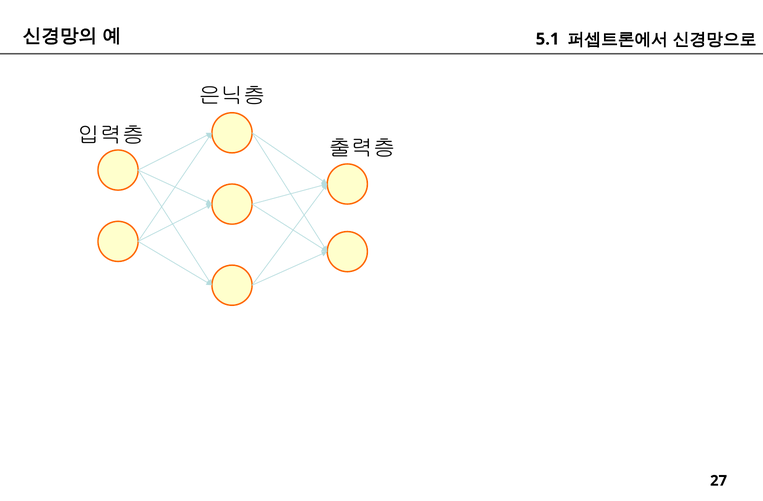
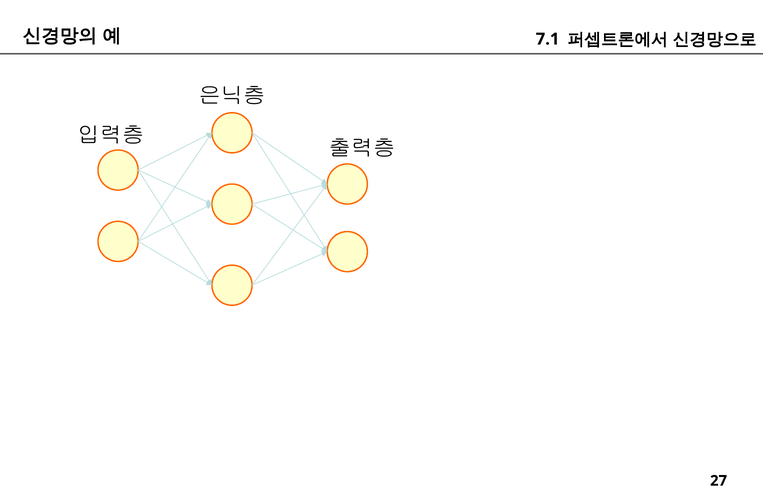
5.1: 5.1 -> 7.1 (548, 39)
